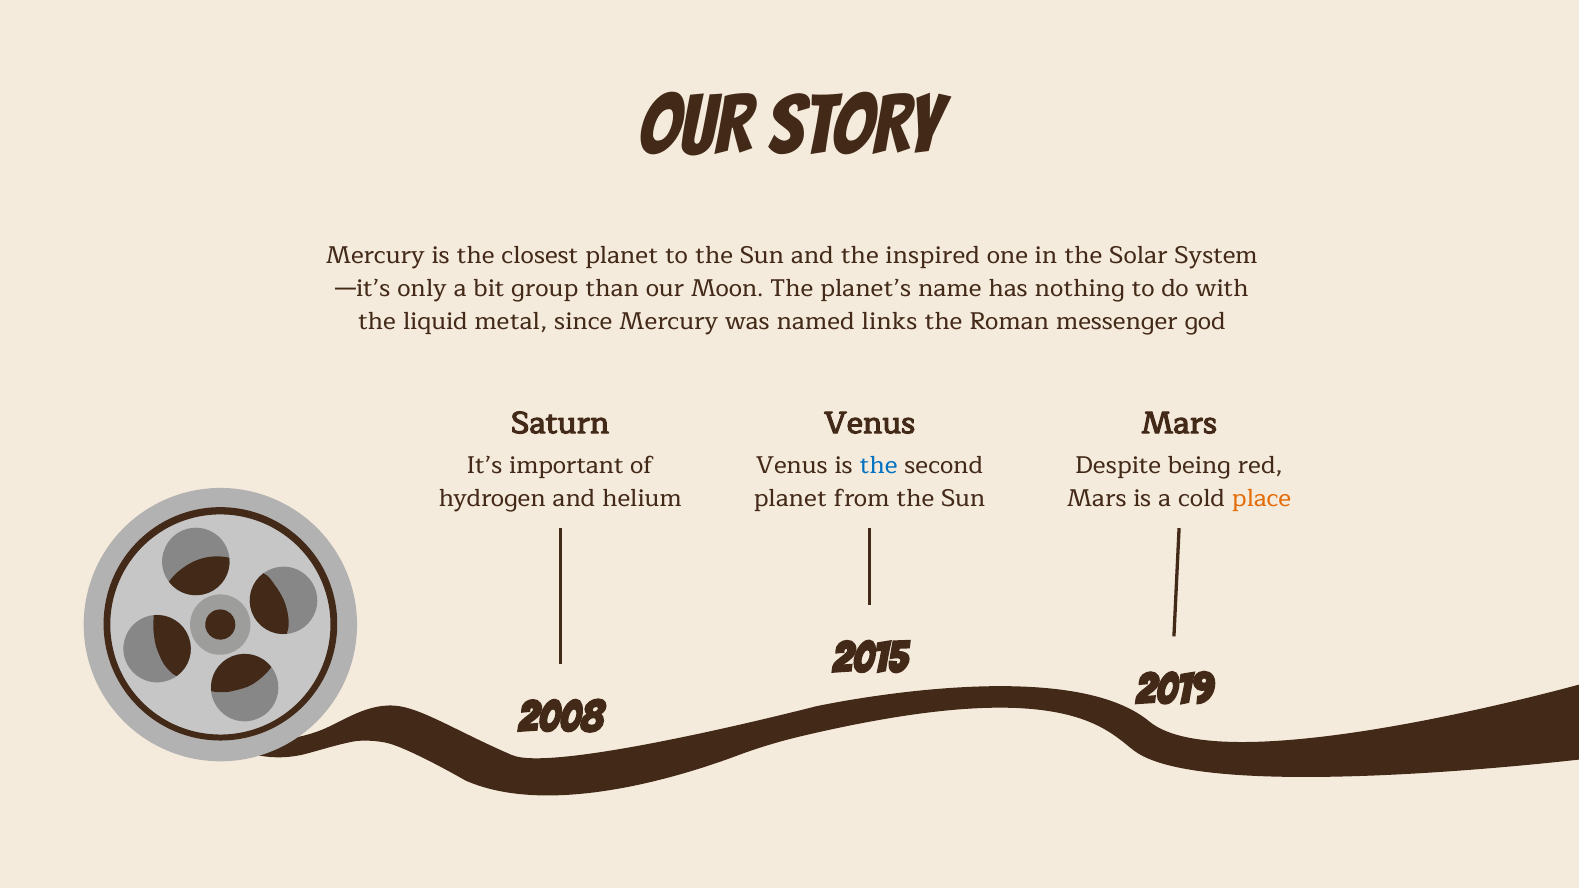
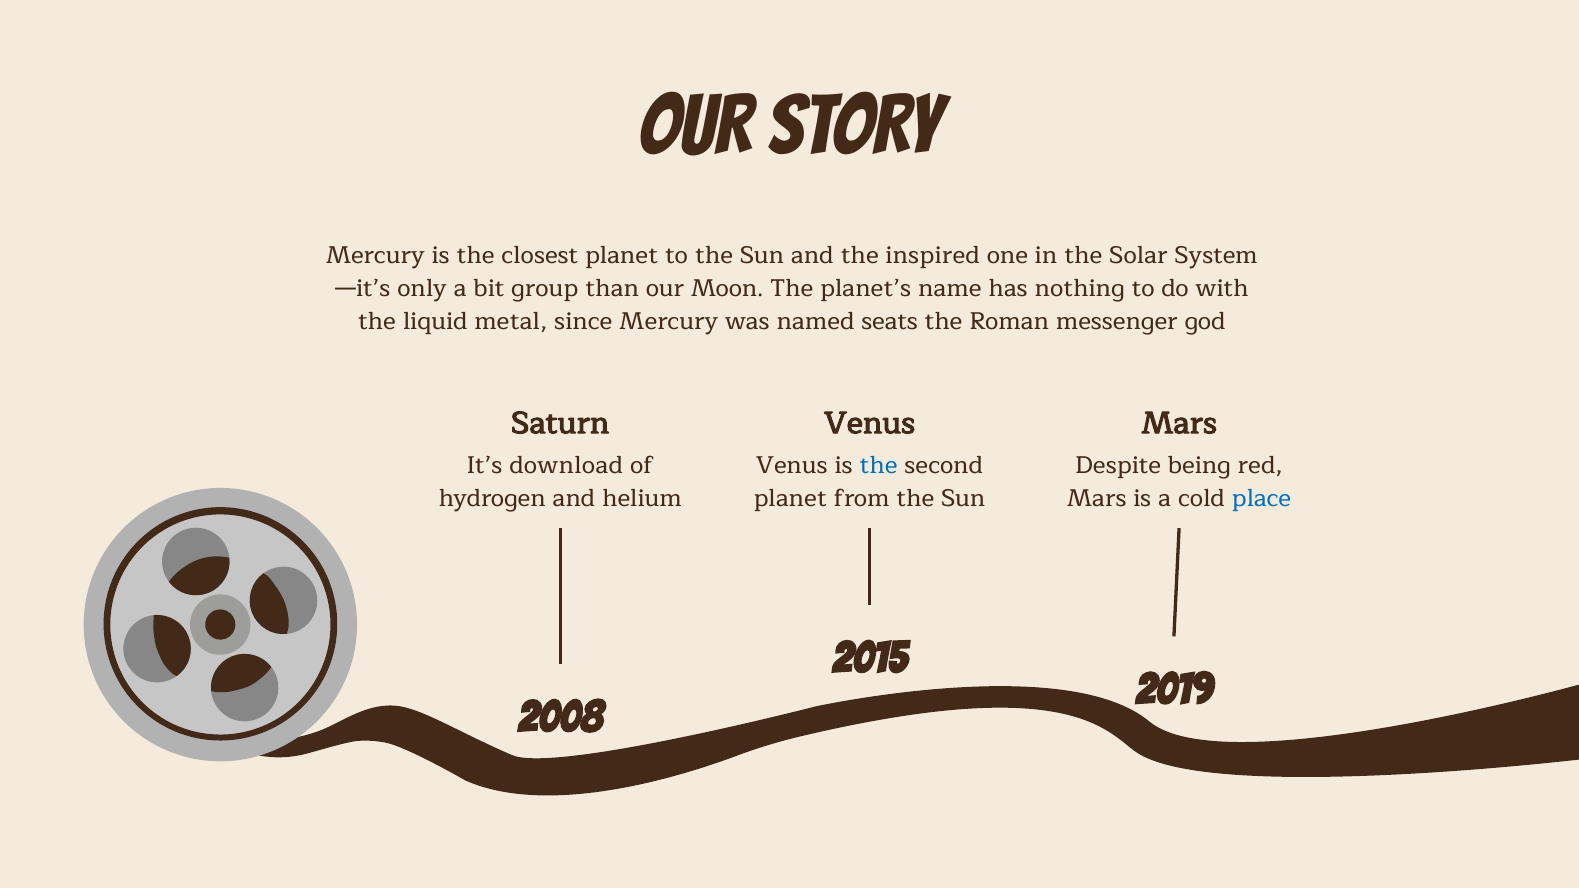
links: links -> seats (890, 322)
important: important -> download (566, 466)
place colour: orange -> blue (1261, 499)
